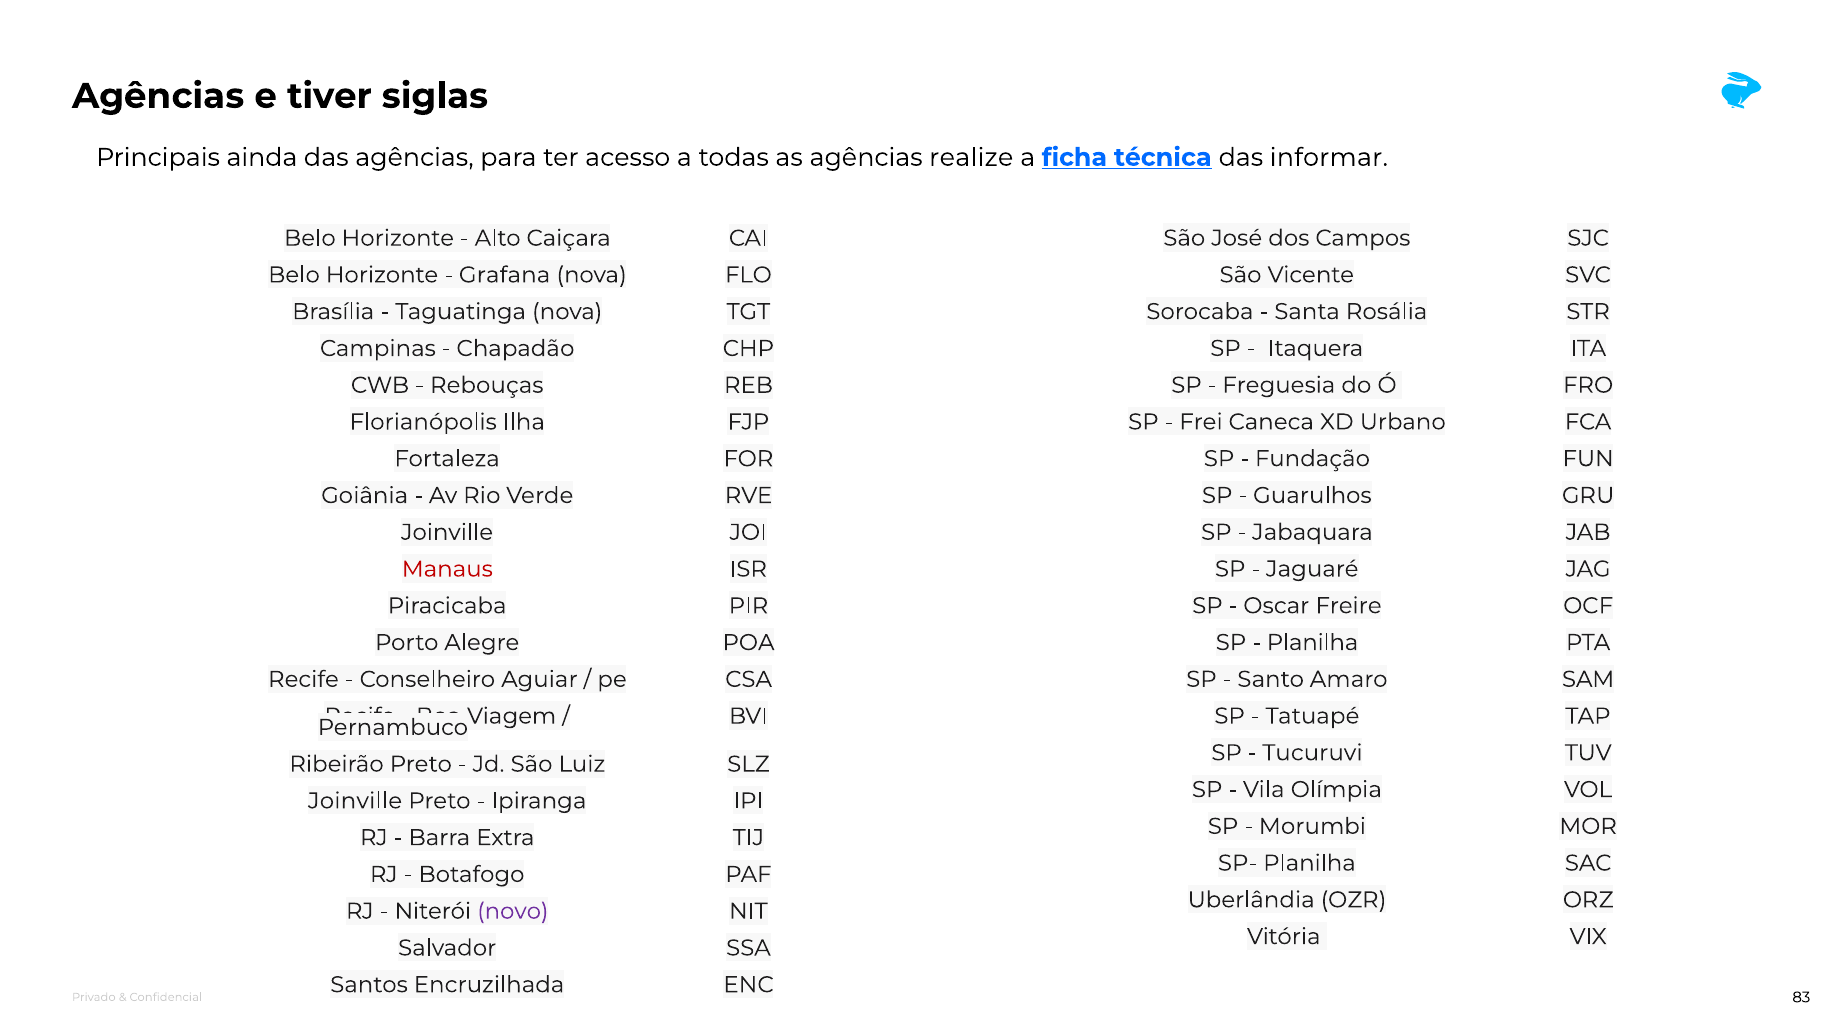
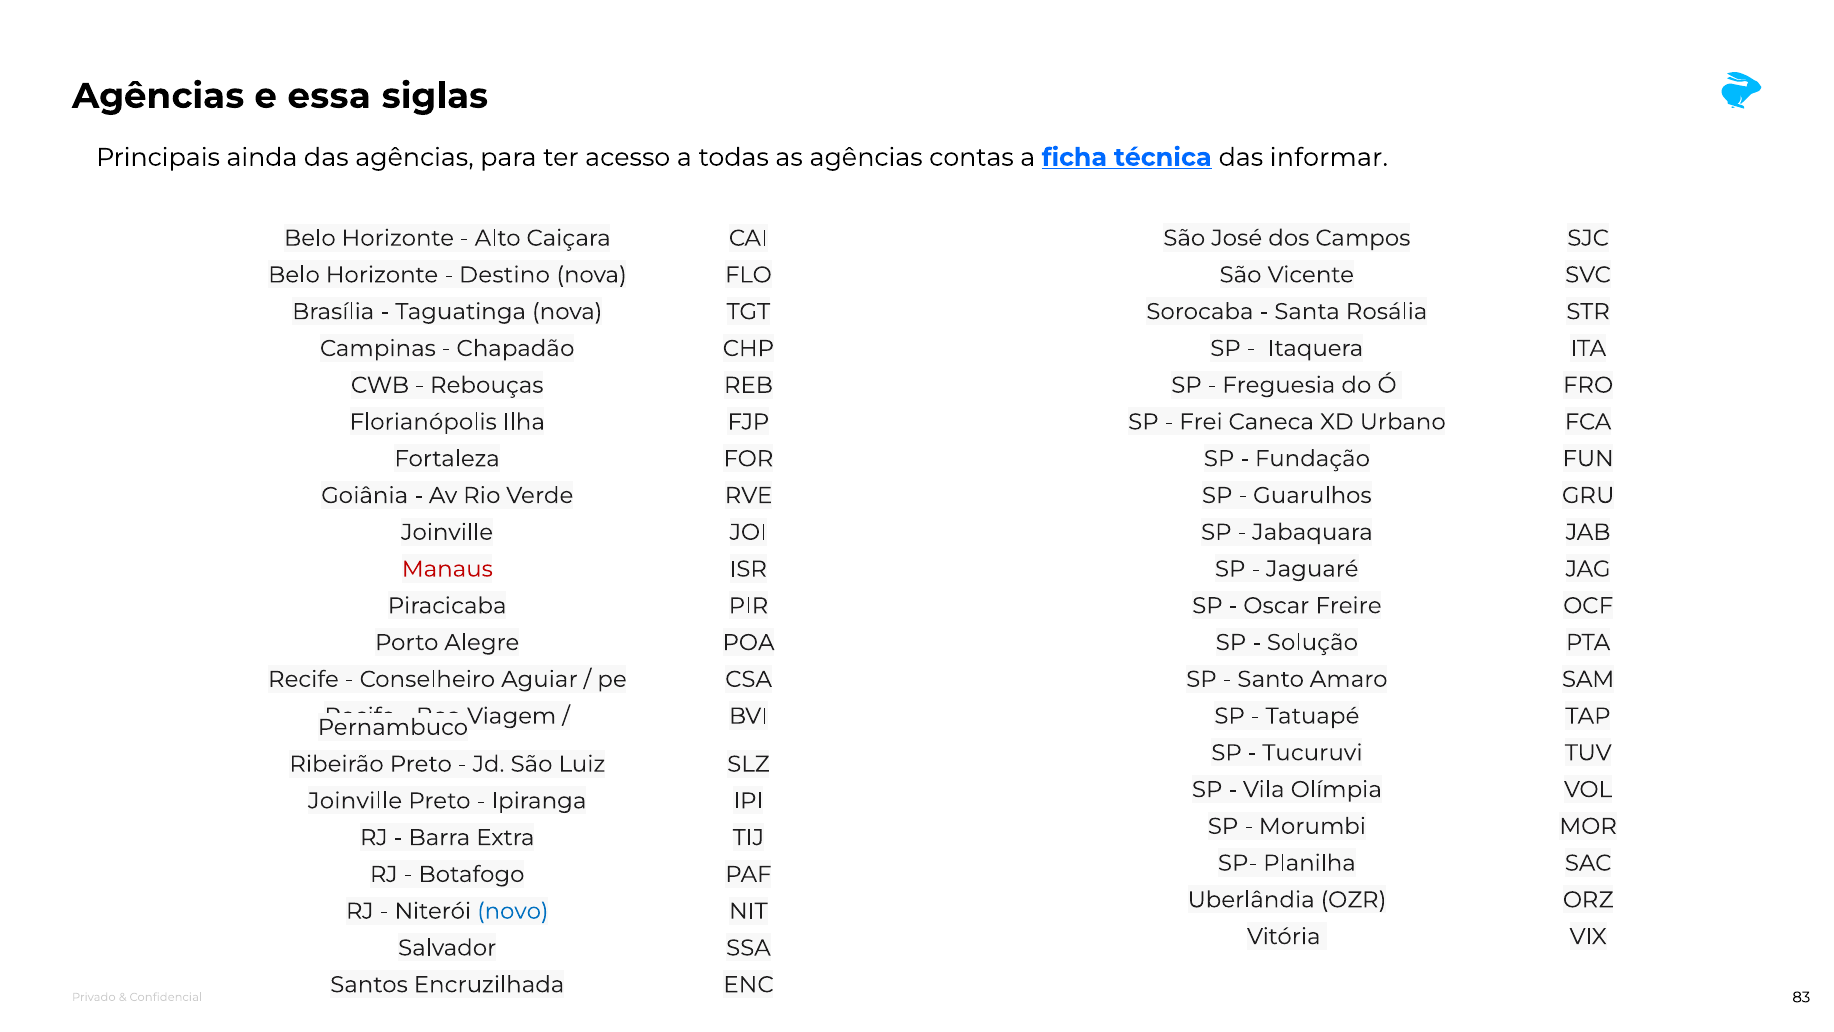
tiver: tiver -> essa (329, 96)
realize: realize -> contas (971, 157)
Grafana: Grafana -> Destino (505, 275)
Planilha: Planilha -> Solução (1312, 642)
novo colour: purple -> blue (513, 911)
